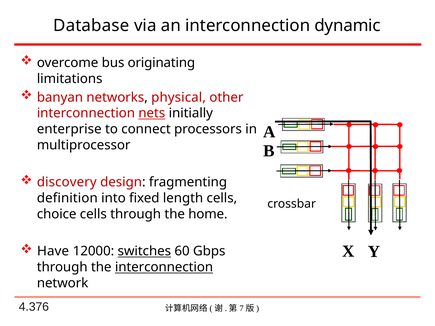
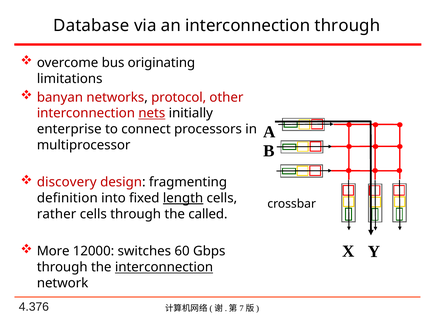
interconnection dynamic: dynamic -> through (347, 26)
physical: physical -> protocol (179, 97)
length underline: none -> present (183, 198)
choice: choice -> rather (57, 214)
home: home -> called (208, 214)
Have: Have -> More (53, 251)
switches underline: present -> none (144, 251)
